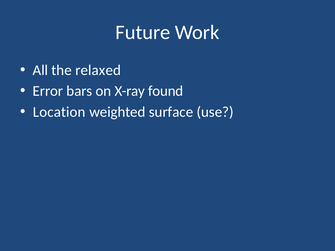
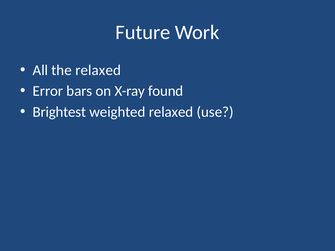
Location: Location -> Brightest (59, 112)
weighted surface: surface -> relaxed (171, 112)
